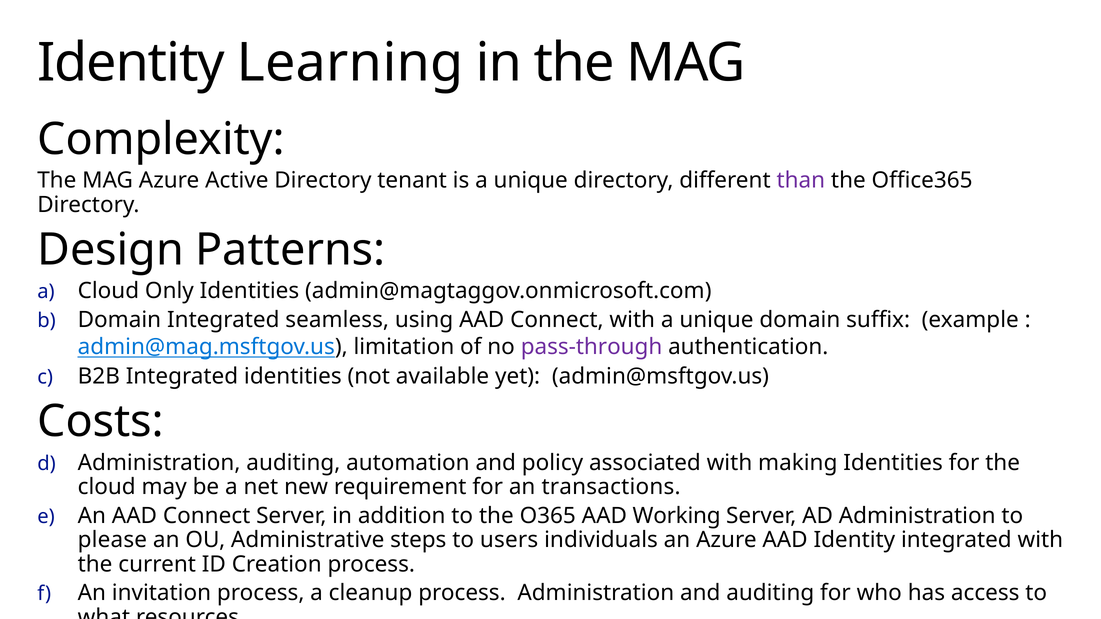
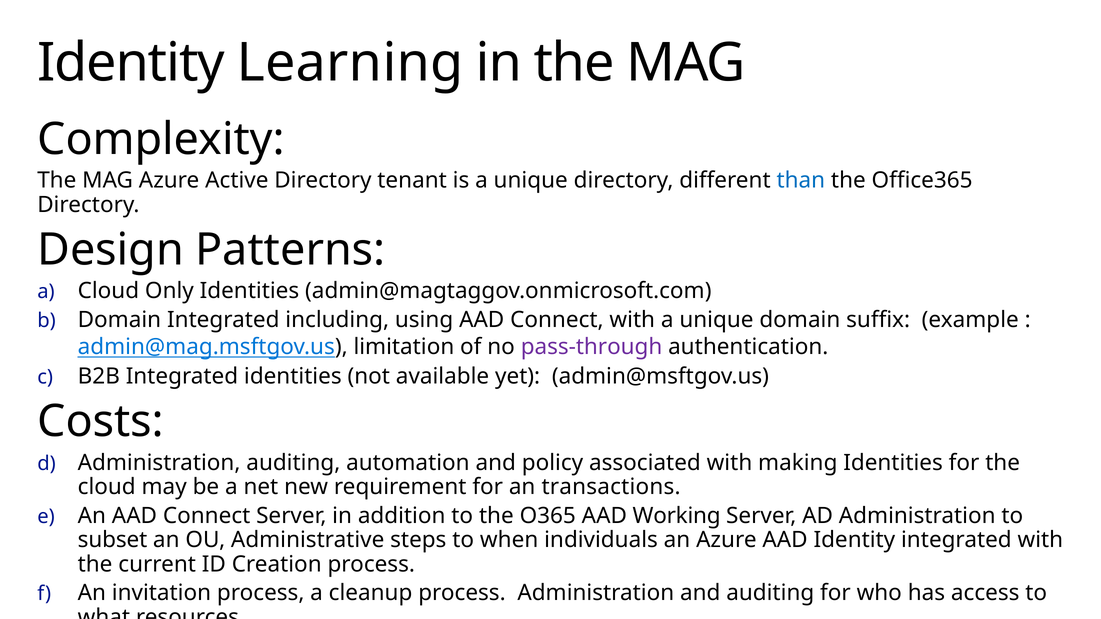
than colour: purple -> blue (801, 181)
seamless: seamless -> including (337, 320)
please: please -> subset (113, 540)
users: users -> when (509, 540)
